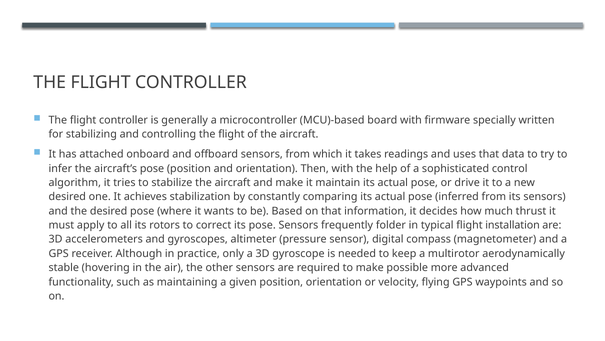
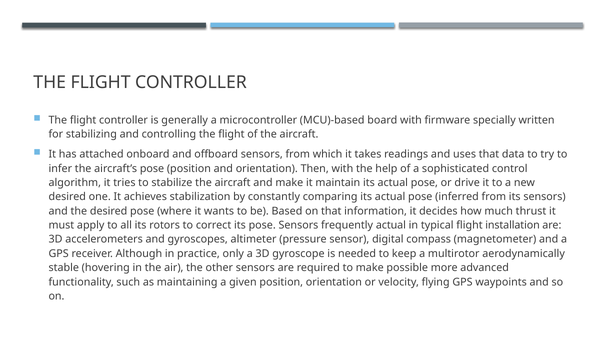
frequently folder: folder -> actual (391, 225)
